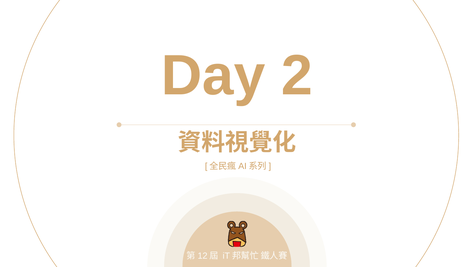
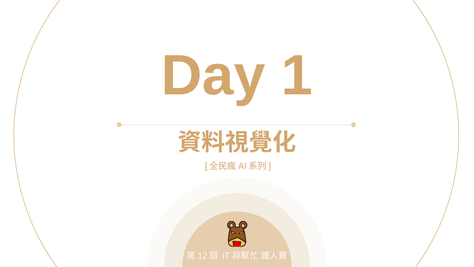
2: 2 -> 1 (297, 76)
